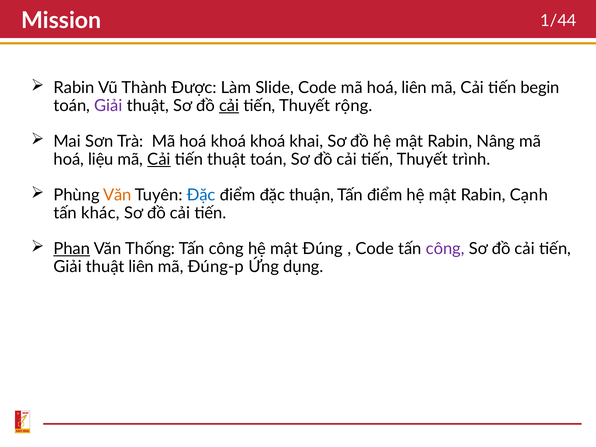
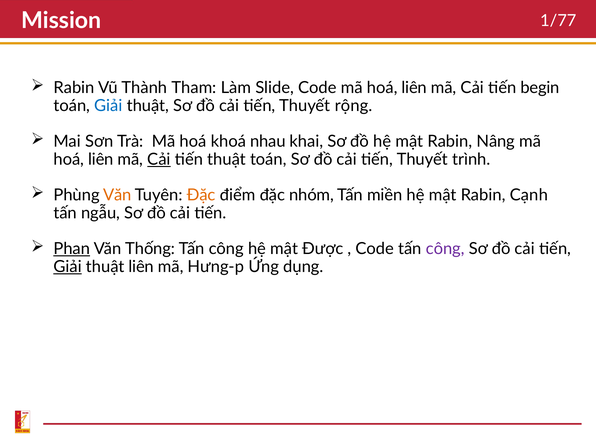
1/44: 1/44 -> 1/77 (558, 21)
Được: Được -> Tham (194, 88)
Giải colour: purple -> blue (108, 106)
cải underline: present -> none (229, 106)
khoá khoá: khoá -> nhau (268, 141)
liệu: liệu -> liên (101, 159)
Đặc colour: blue -> orange (201, 195)
thuận: thuận -> nhóm (311, 195)
Tấn điểm: điểm -> miền (385, 195)
khác: khác -> ngẫu (101, 213)
Đúng: Đúng -> Được (323, 249)
Giải underline: none -> present (68, 267)
Đúng-p: Đúng-p -> Hưng-p (216, 267)
